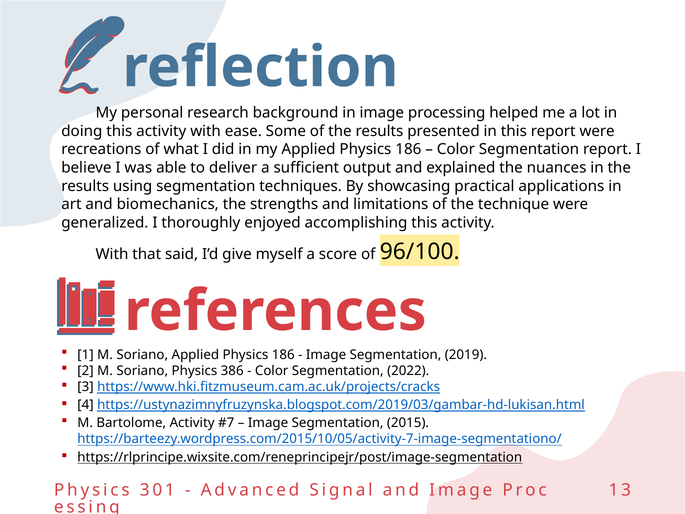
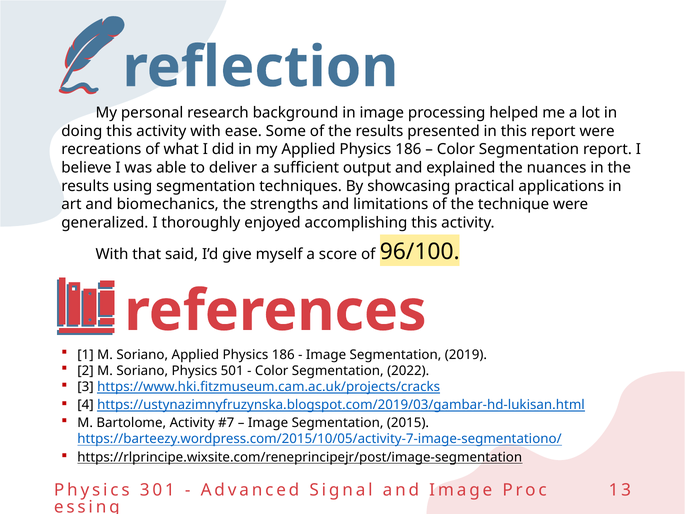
386: 386 -> 501 (232, 370)
